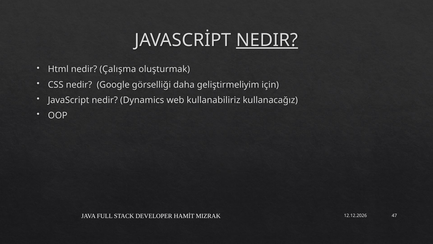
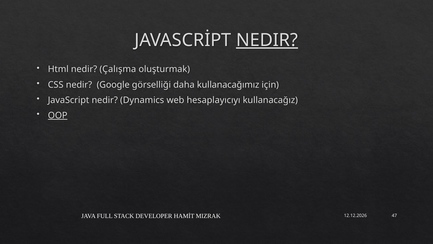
geliştirmeliyim: geliştirmeliyim -> kullanacağımız (228, 85)
kullanabiliriz: kullanabiliriz -> hesaplayıcıyı (214, 100)
OOP underline: none -> present (58, 115)
